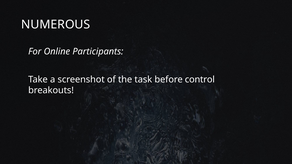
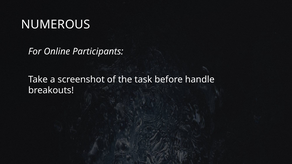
control: control -> handle (200, 80)
